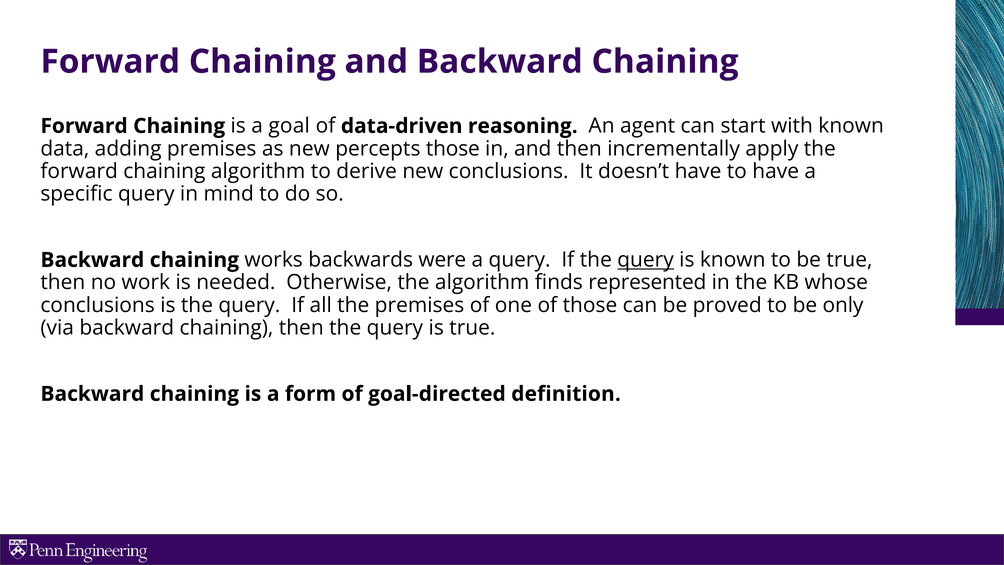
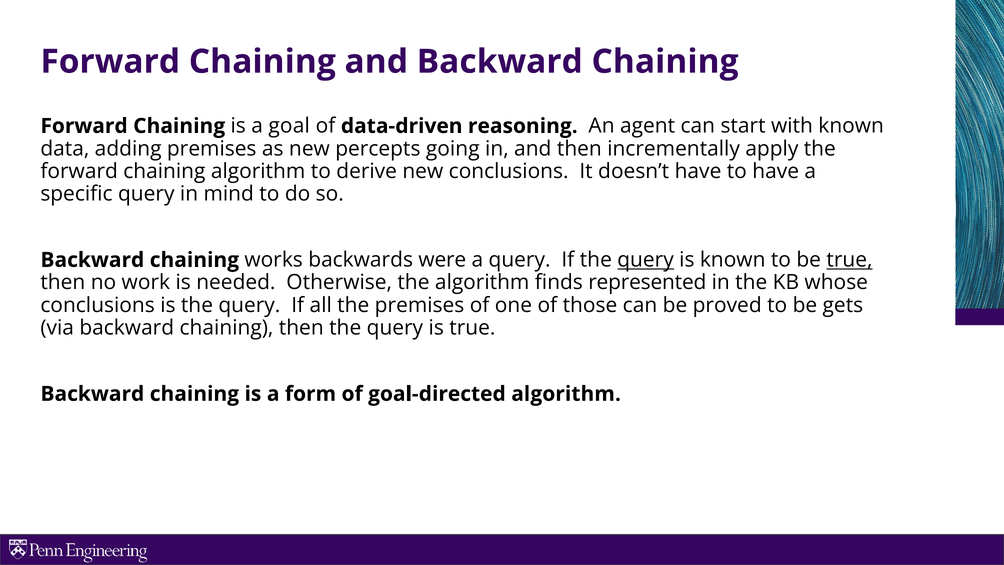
percepts those: those -> going (453, 149)
true underline: none -> present (849, 260)
only: only -> gets (843, 305)
goal-directed definition: definition -> algorithm (566, 394)
